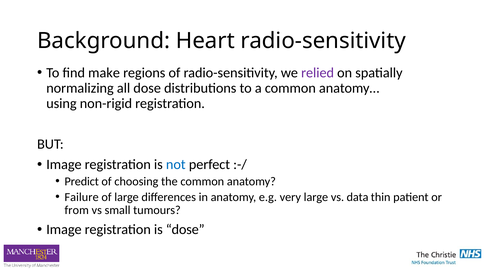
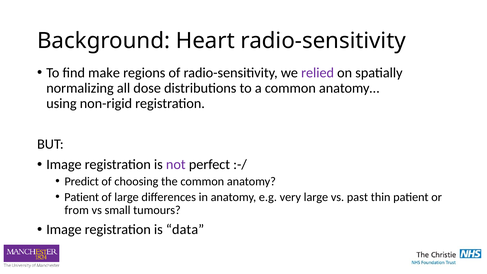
not colour: blue -> purple (176, 165)
Failure: Failure -> Patient (82, 197)
data: data -> past (357, 197)
is dose: dose -> data (185, 229)
